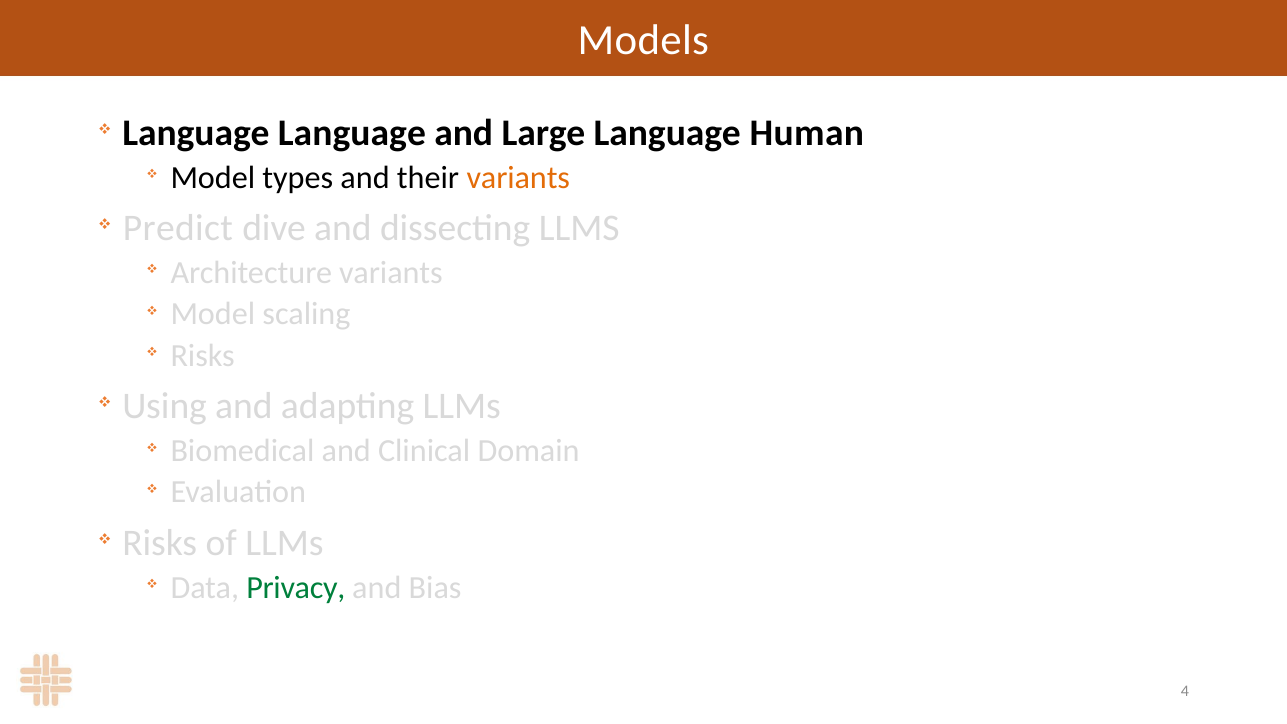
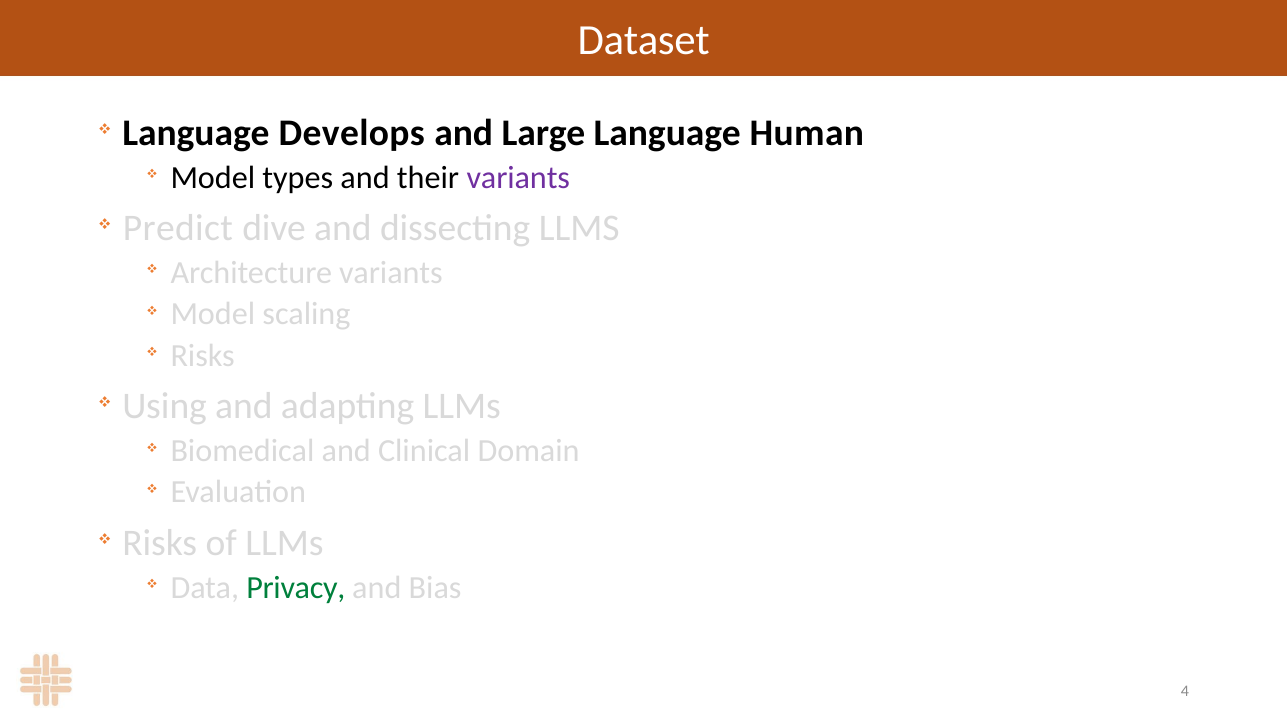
Models: Models -> Dataset (644, 41)
Language Language: Language -> Develops (352, 133)
variants colour: orange -> purple (518, 177)
